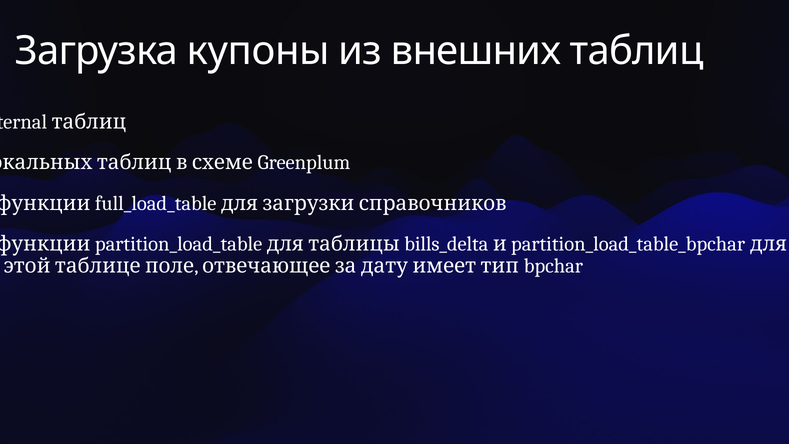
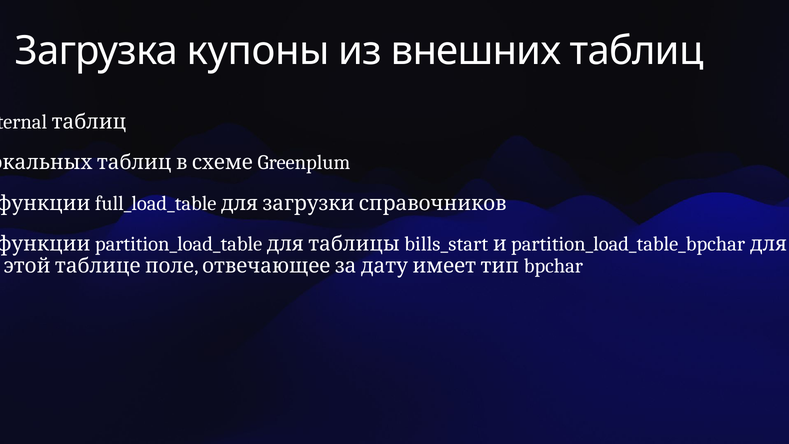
bills_delta: bills_delta -> bills_start (446, 244)
